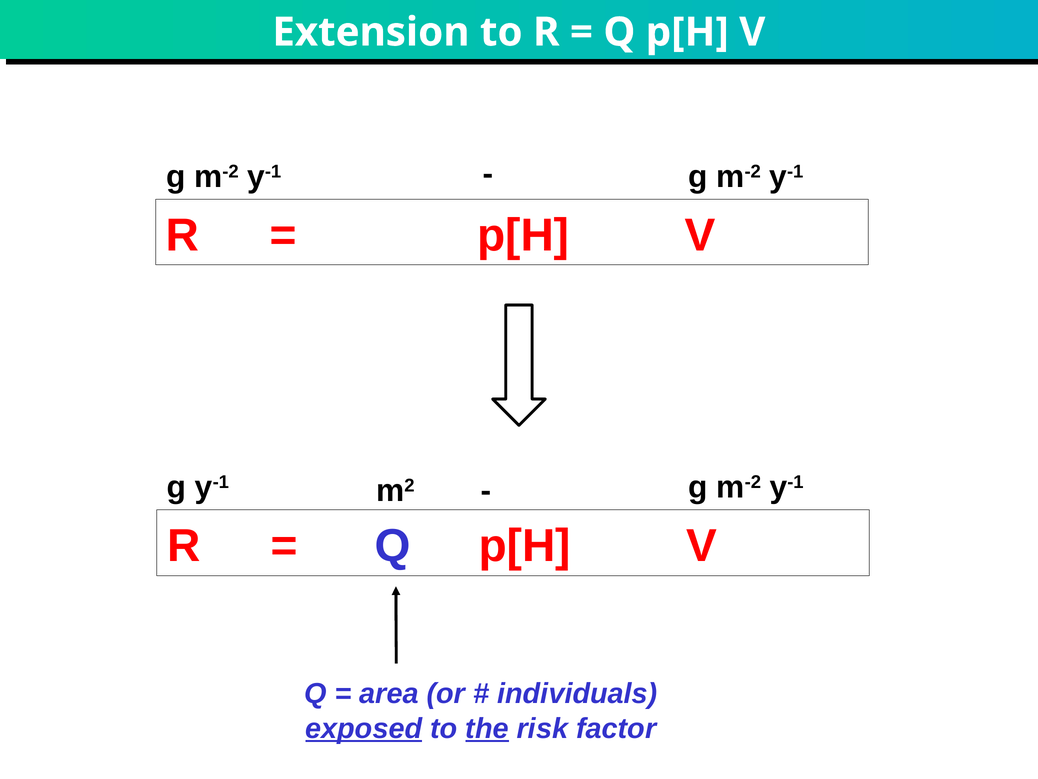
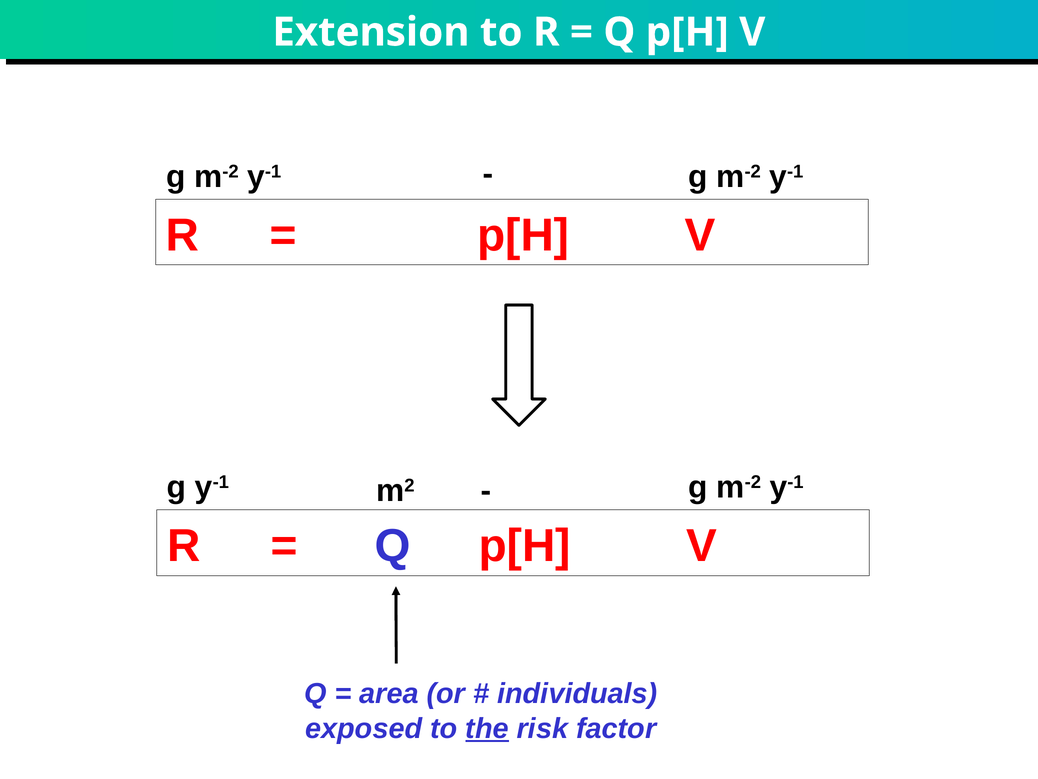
exposed underline: present -> none (364, 728)
